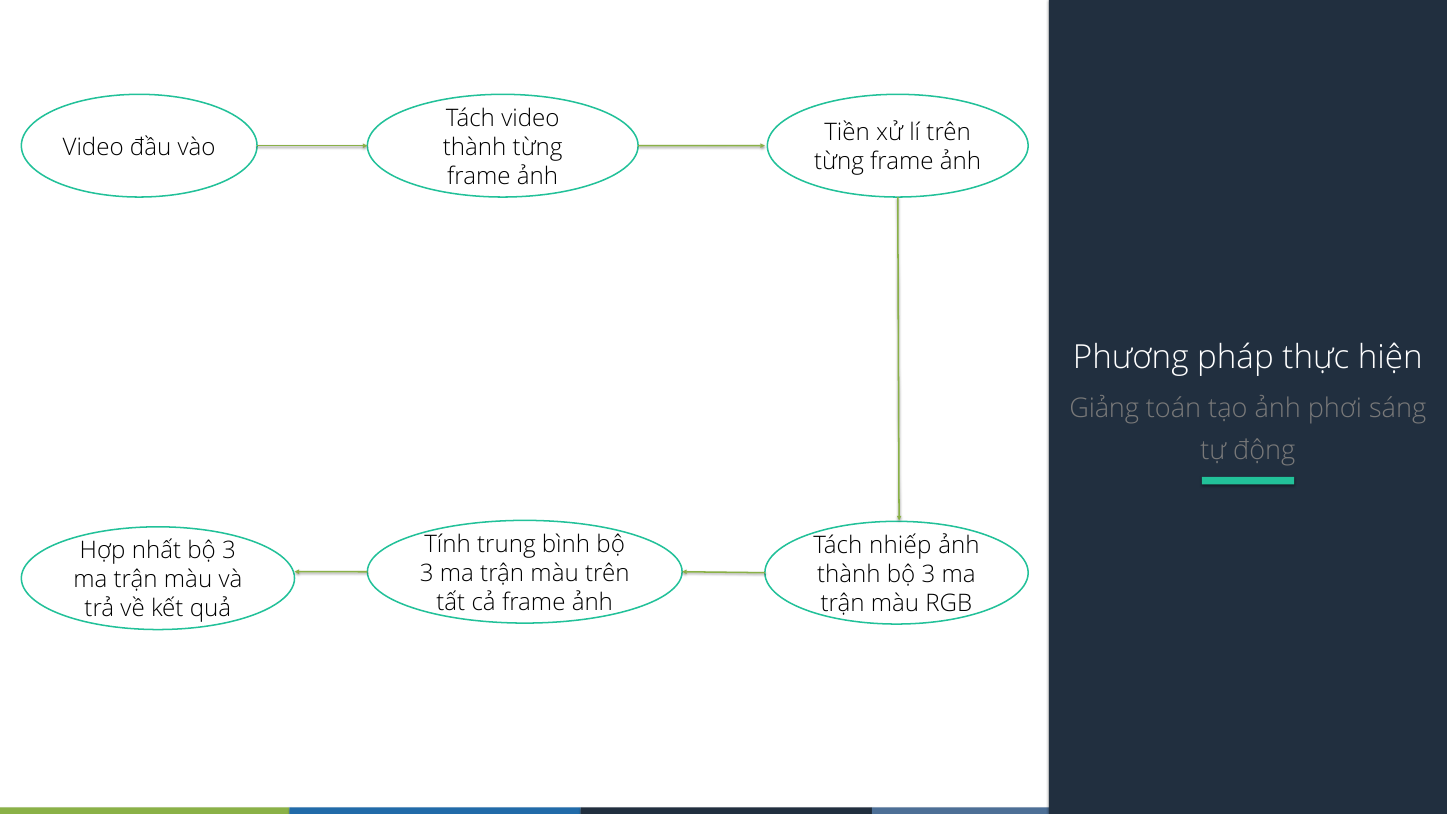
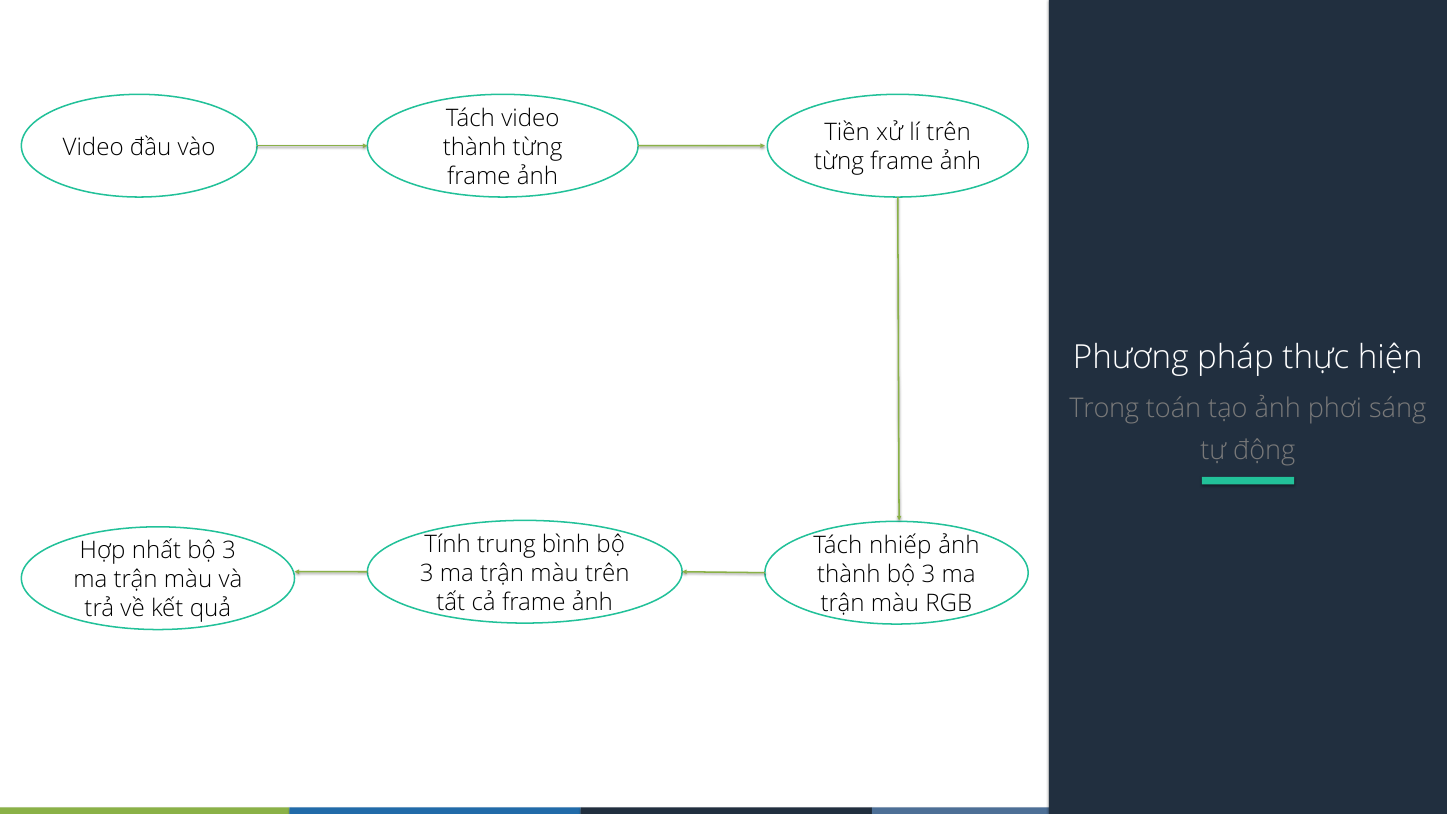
Giảng: Giảng -> Trong (1104, 408)
